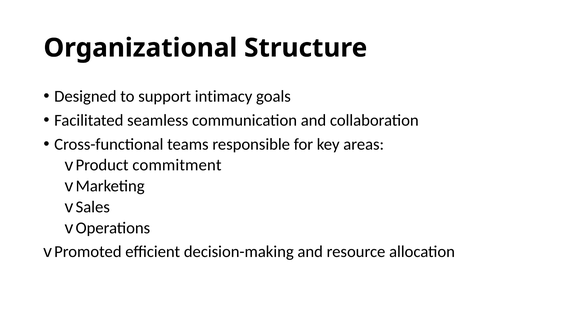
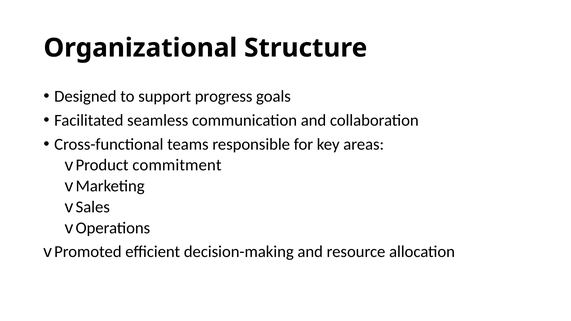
intimacy: intimacy -> progress (224, 97)
